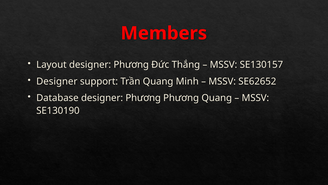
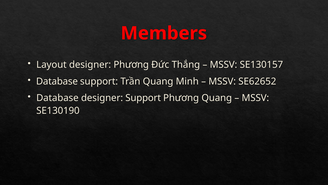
Designer: Designer -> Database (57, 81)
Database designer Phương: Phương -> Support (143, 98)
